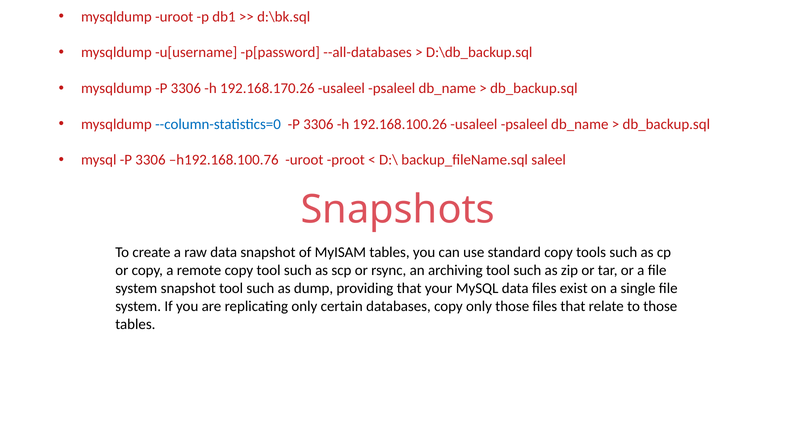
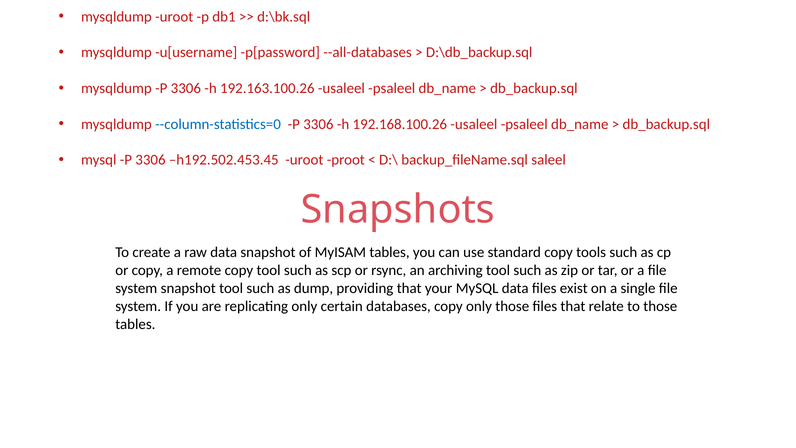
192.168.170.26: 192.168.170.26 -> 192.163.100.26 (267, 88)
h192.168.100.76: h192.168.100.76 -> h192.502.453.45 (224, 160)
